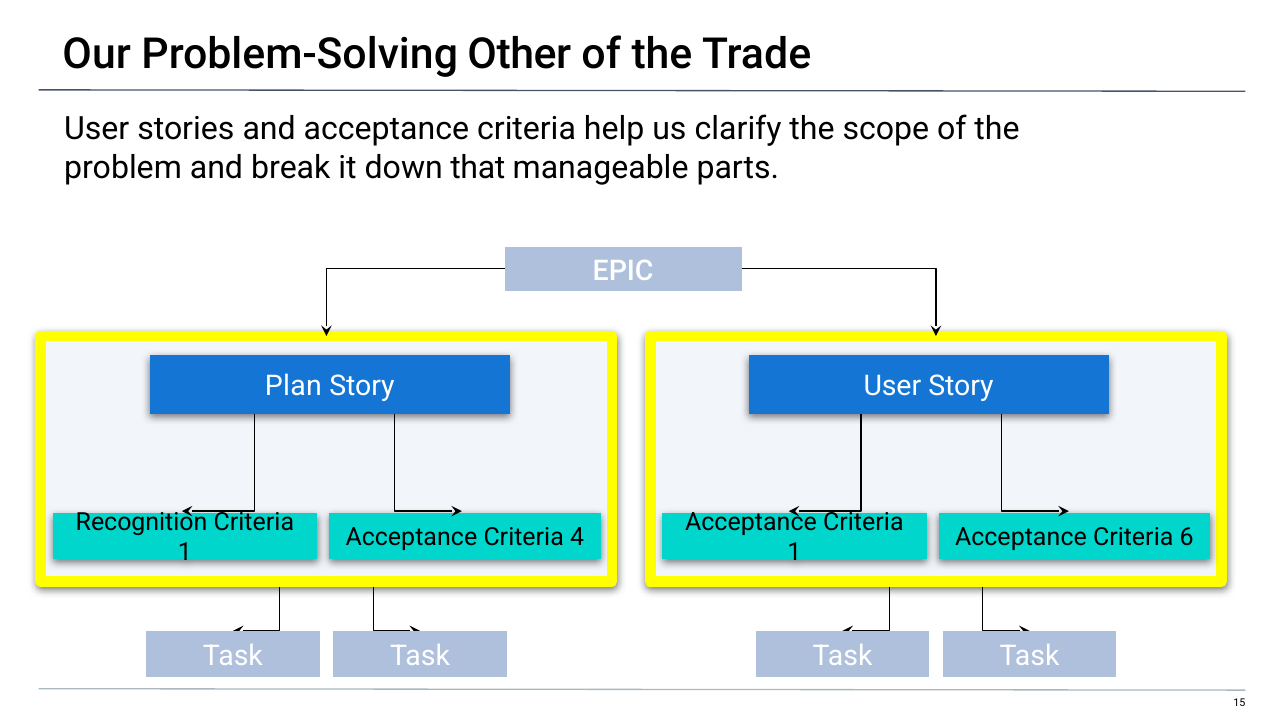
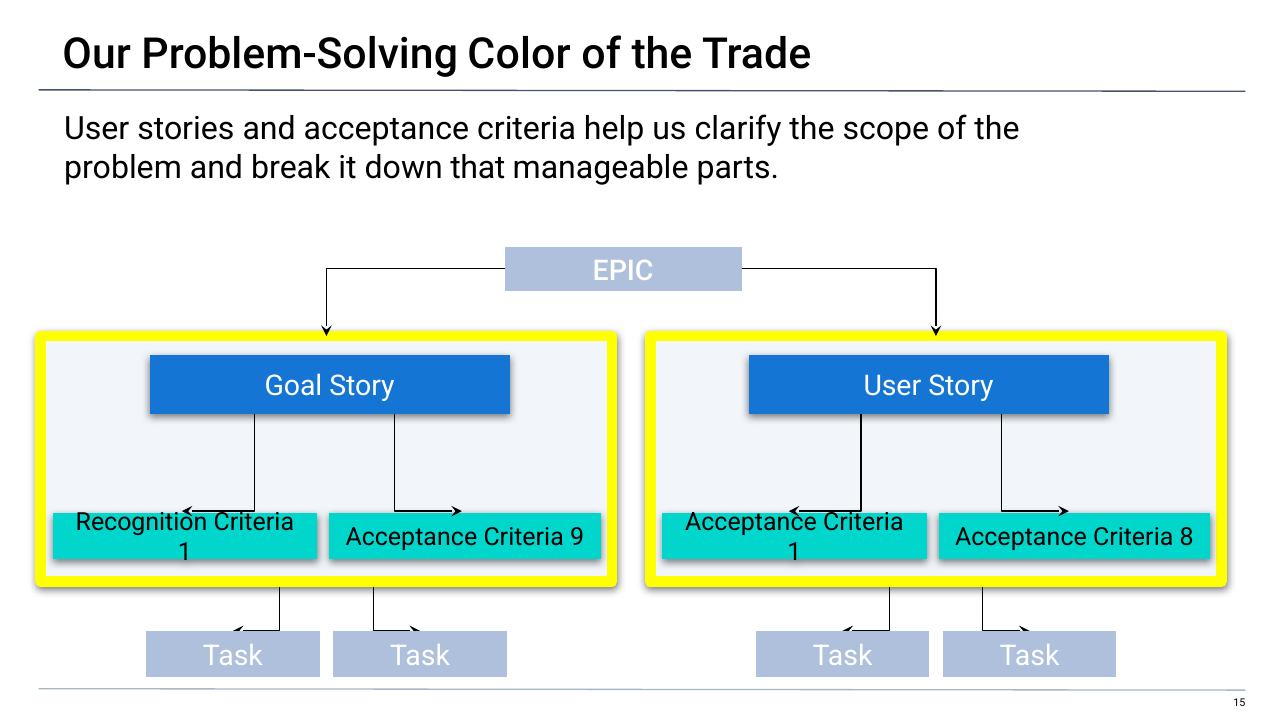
Other: Other -> Color (519, 54)
Plan: Plan -> Goal (293, 387)
4: 4 -> 9 (577, 538)
6: 6 -> 8 (1187, 538)
